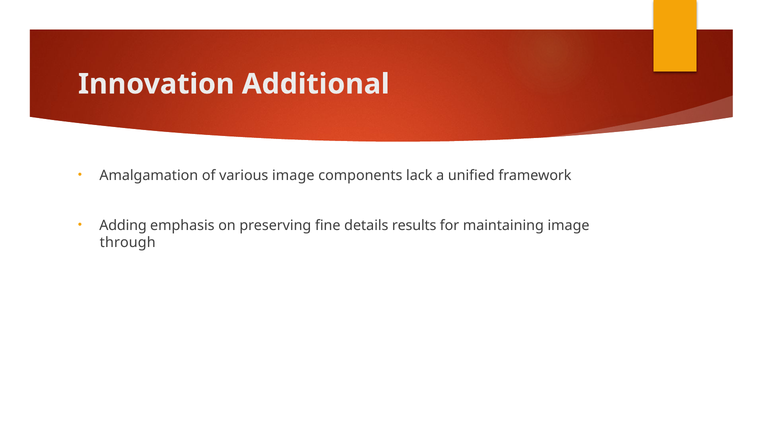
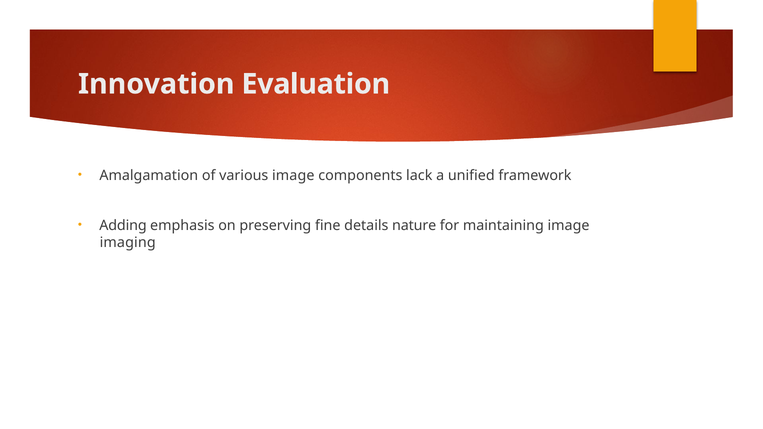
Additional: Additional -> Evaluation (316, 84)
results: results -> nature (414, 226)
through: through -> imaging (128, 243)
